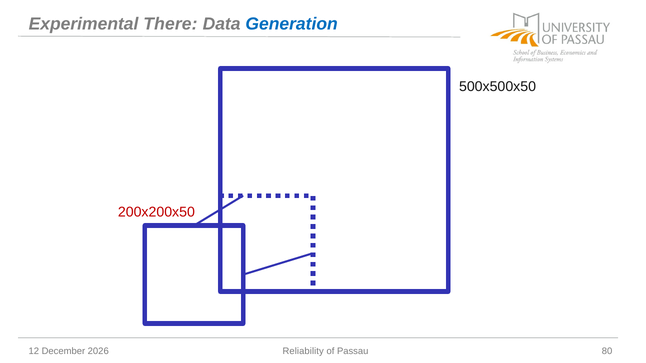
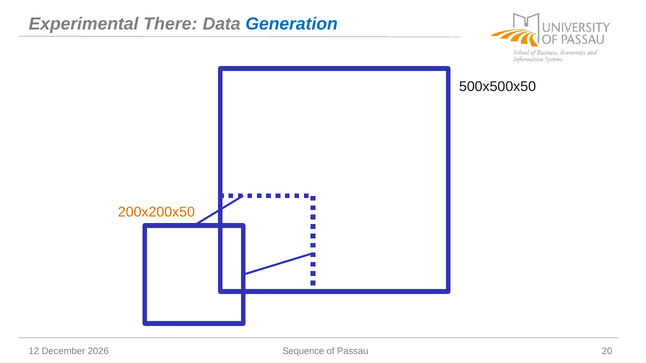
200x200x50 colour: red -> orange (156, 212)
Reliability: Reliability -> Sequence (303, 352)
80: 80 -> 20 (607, 352)
